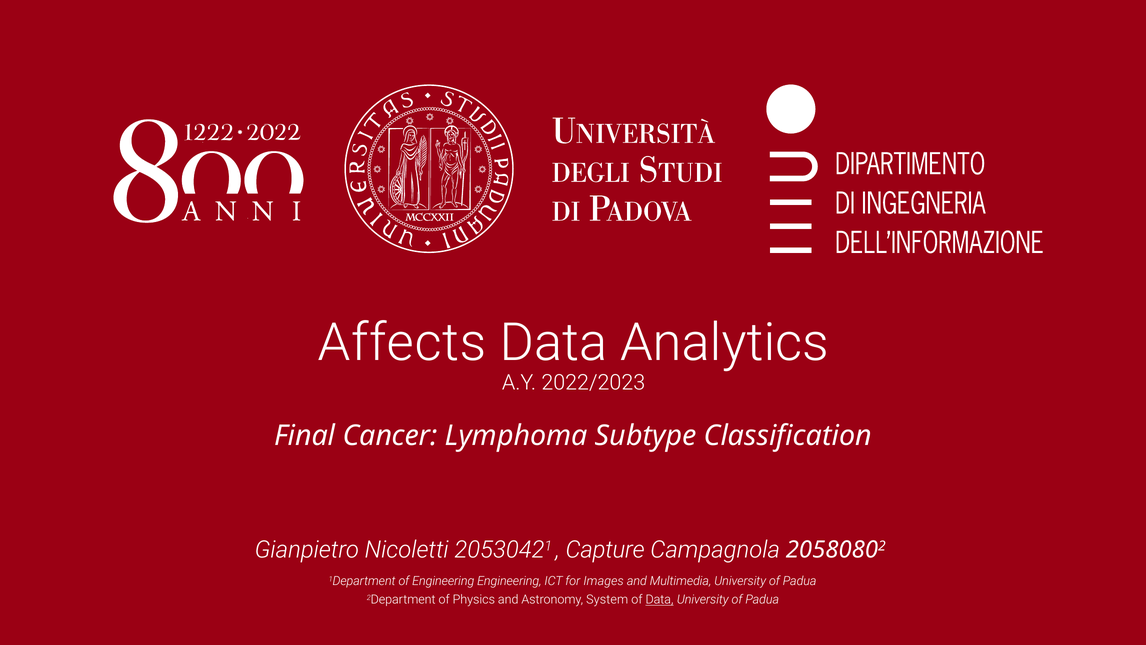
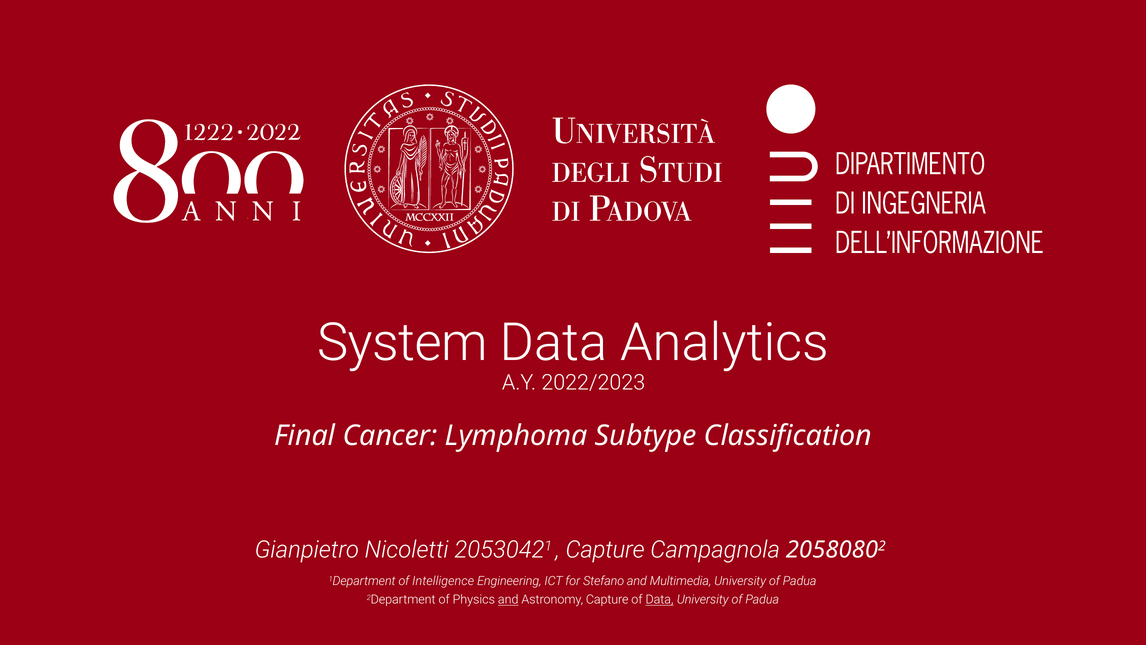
Affects: Affects -> System (403, 343)
of Engineering: Engineering -> Intelligence (443, 581)
Images: Images -> Stefano (604, 581)
and underline: none -> present (508, 599)
Astronomy System: System -> Capture (607, 599)
